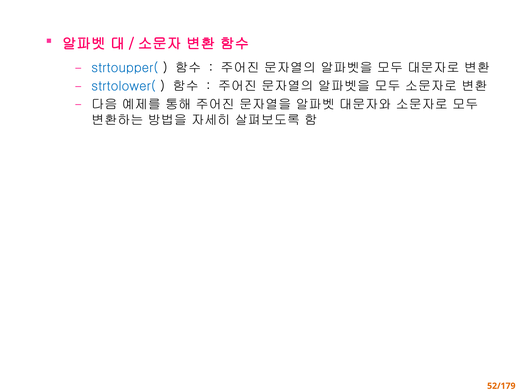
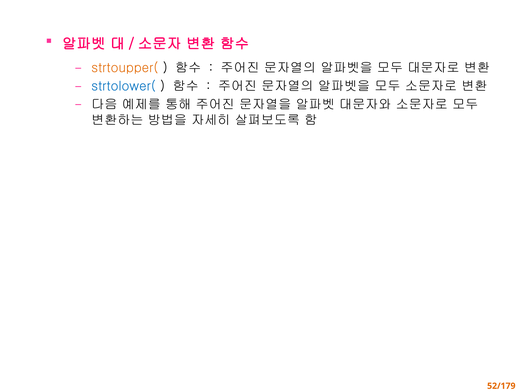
strtoupper( colour: blue -> orange (125, 68)
